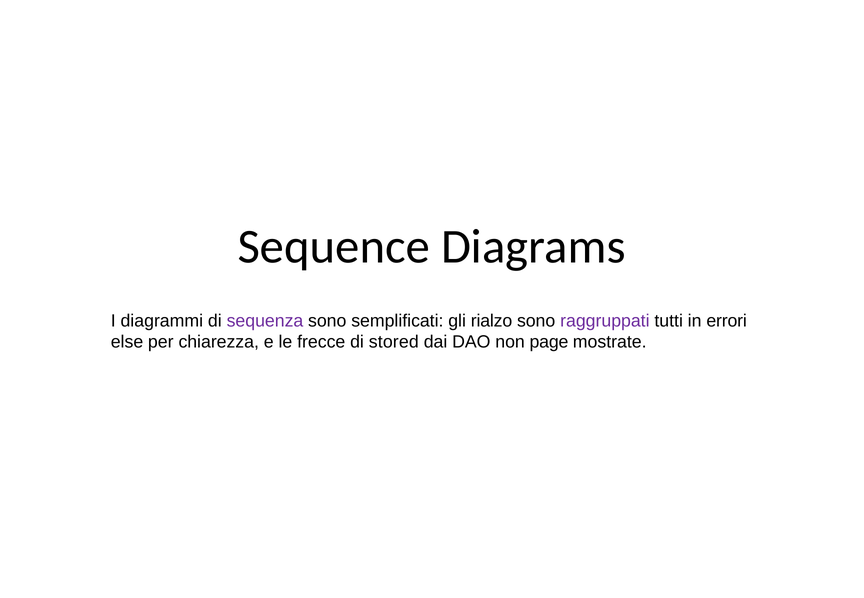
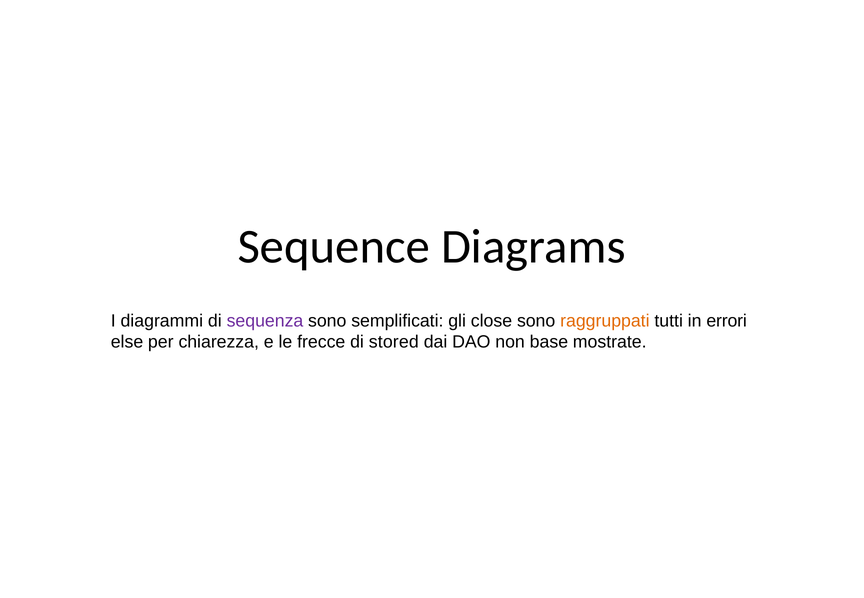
rialzo: rialzo -> close (491, 321)
raggruppati colour: purple -> orange (605, 321)
page: page -> base (549, 342)
